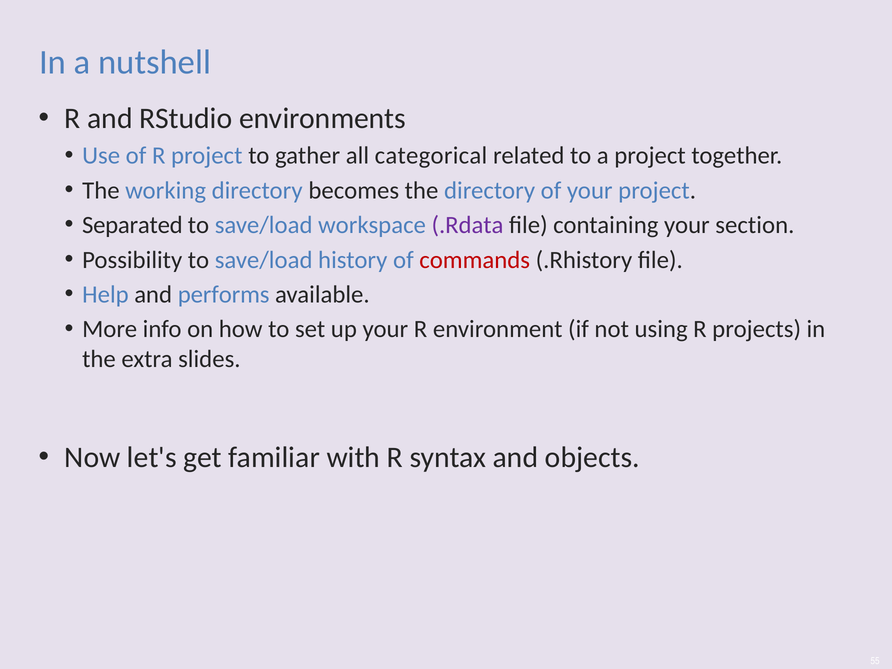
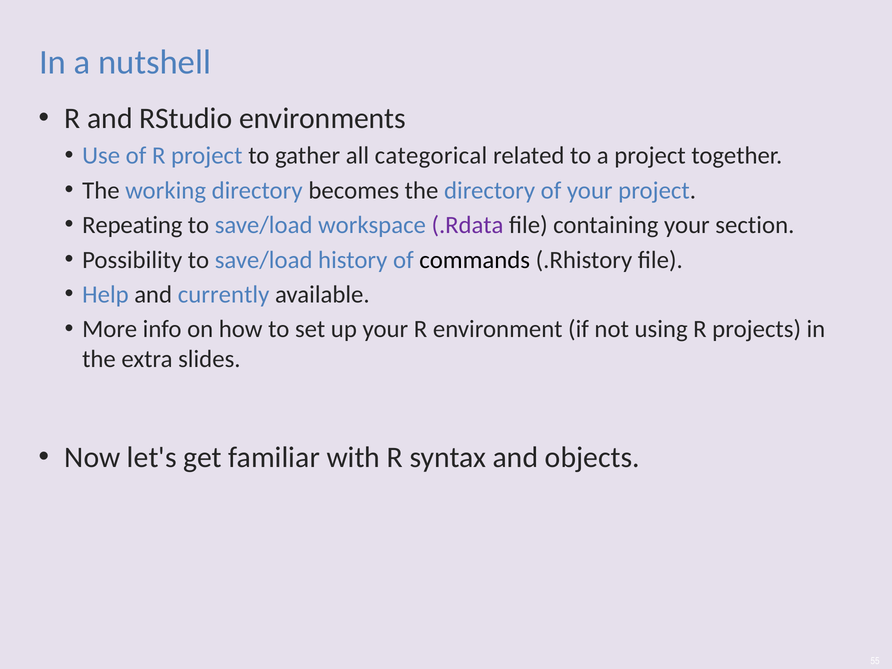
Separated: Separated -> Repeating (132, 225)
commands colour: red -> black (475, 260)
performs: performs -> currently (224, 295)
